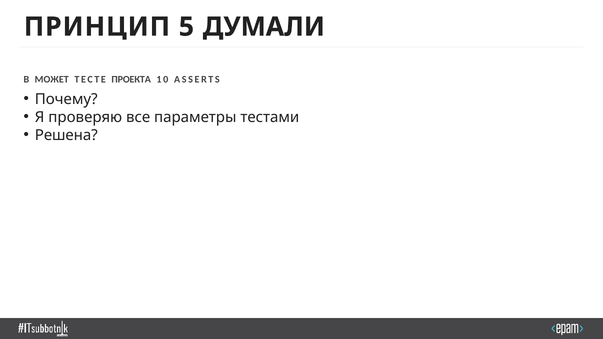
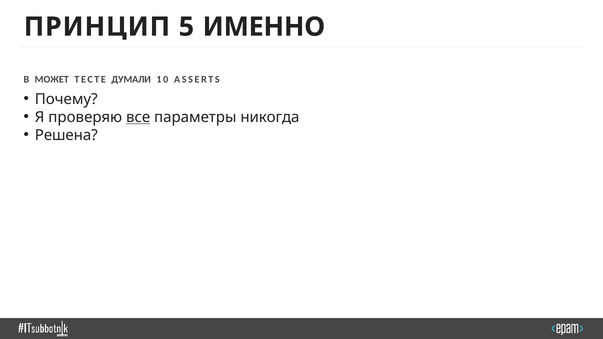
ДУМАЛИ: ДУМАЛИ -> ИМЕННО (264, 27)
ПРОЕКТА: ПРОЕКТА -> ДУМАЛИ (131, 79)
все underline: none -> present (138, 117)
тестами: тестами -> никогда (270, 117)
